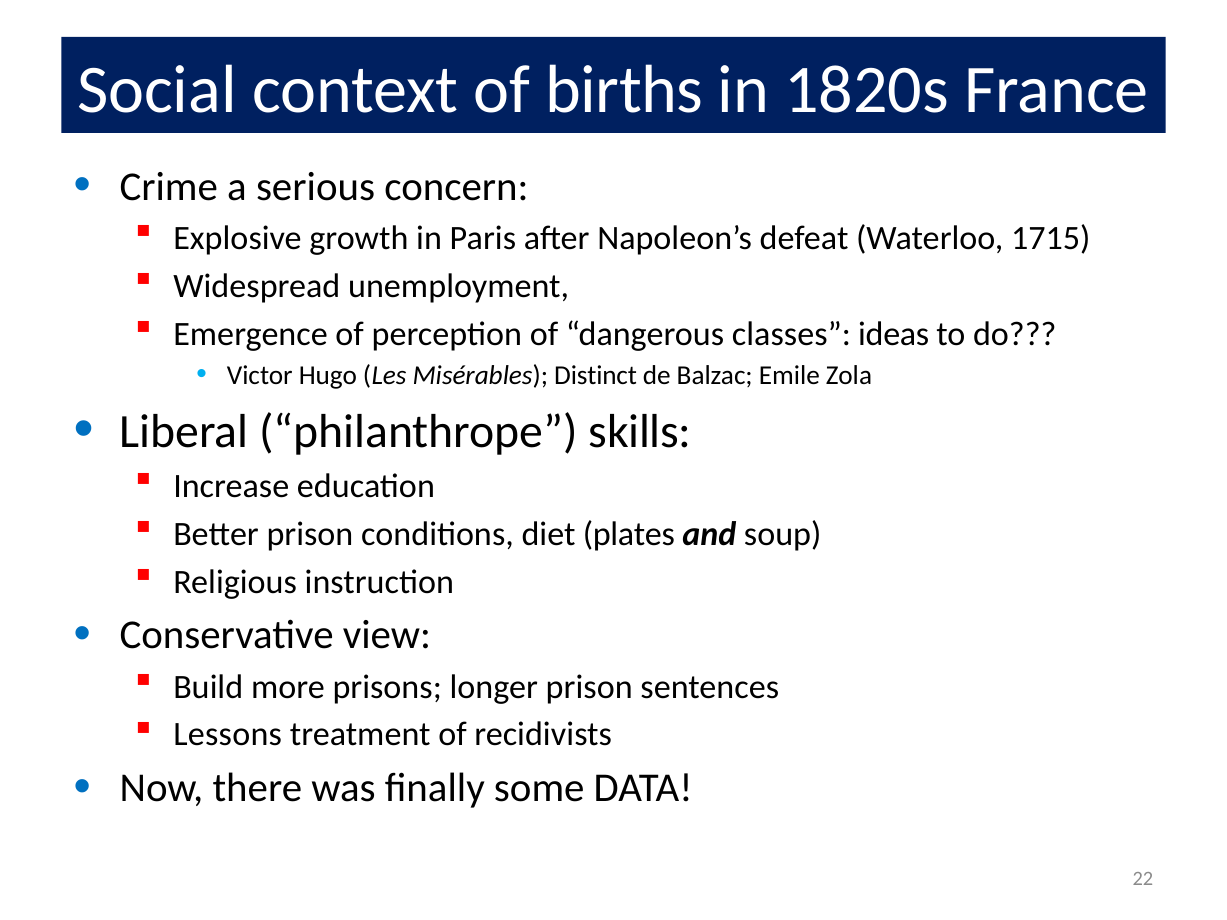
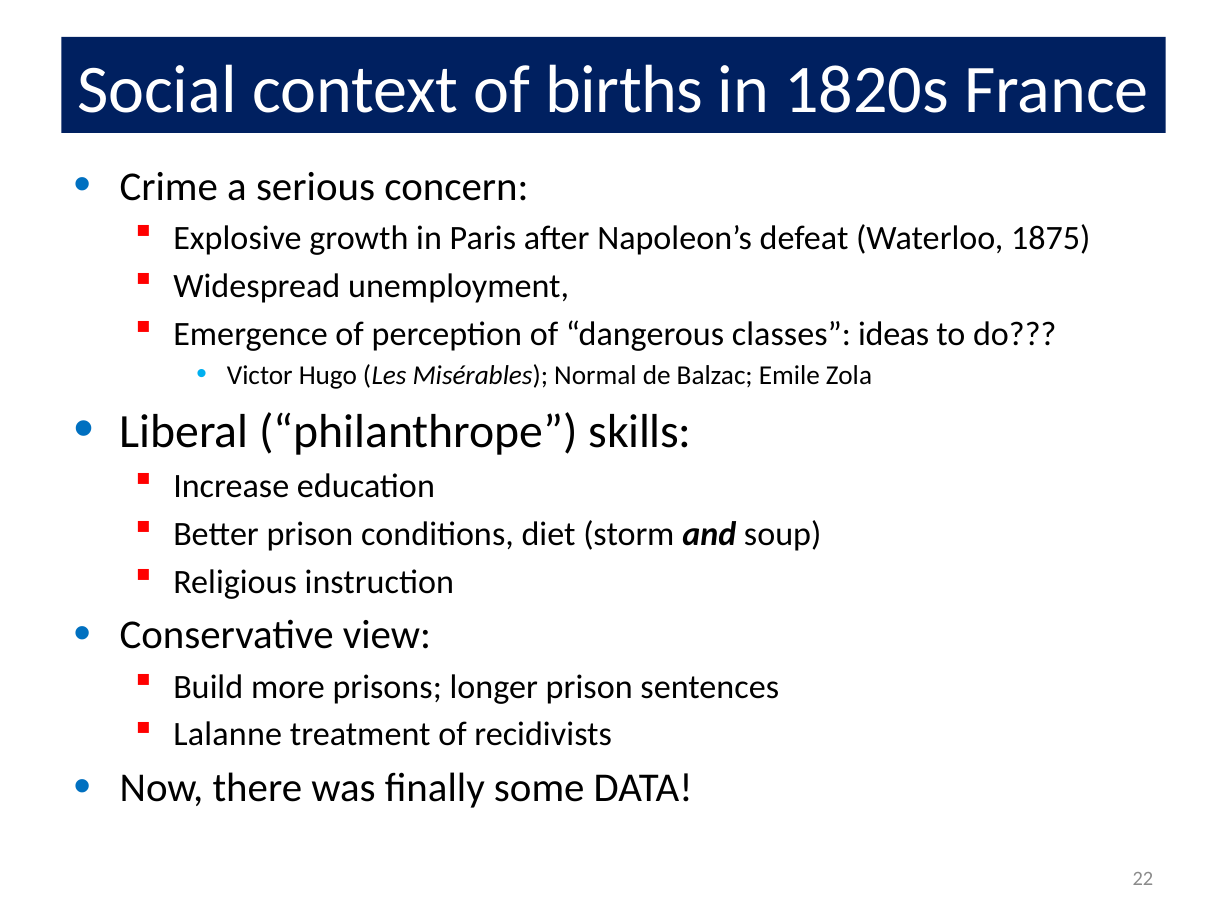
1715: 1715 -> 1875 (1051, 238)
Distinct: Distinct -> Normal (595, 376)
plates: plates -> storm (629, 534)
Lessons: Lessons -> Lalanne (228, 735)
